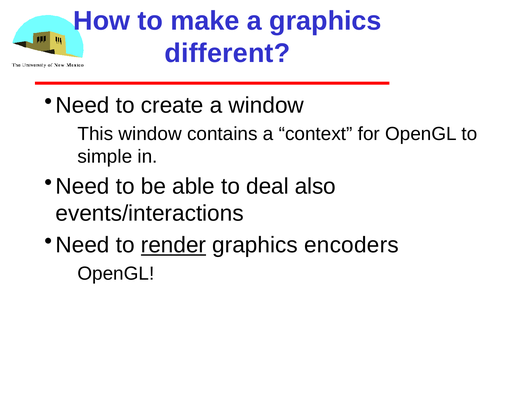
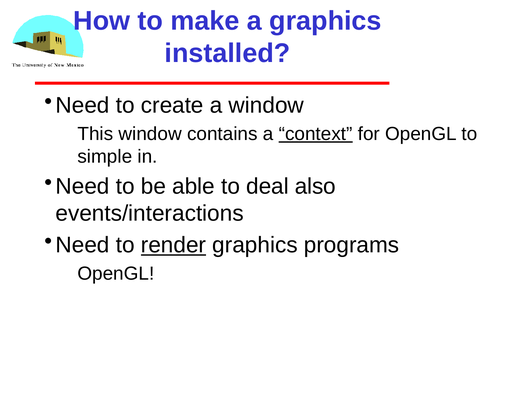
different: different -> installed (227, 53)
context underline: none -> present (316, 134)
encoders: encoders -> programs (352, 245)
